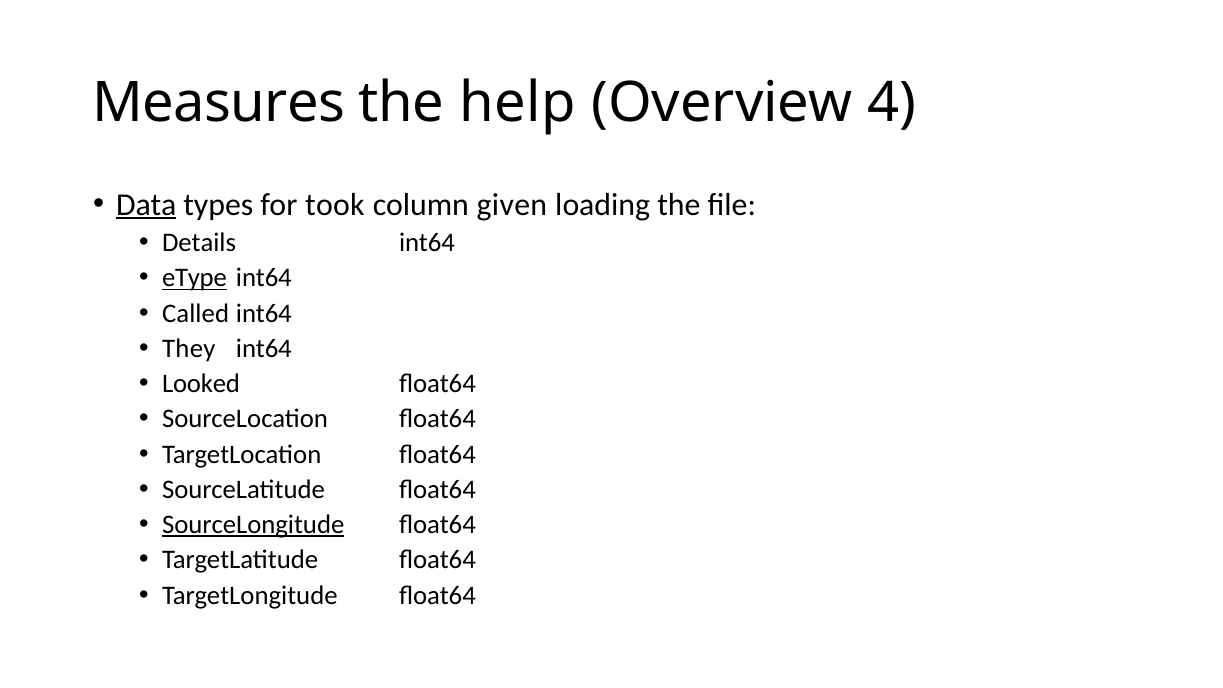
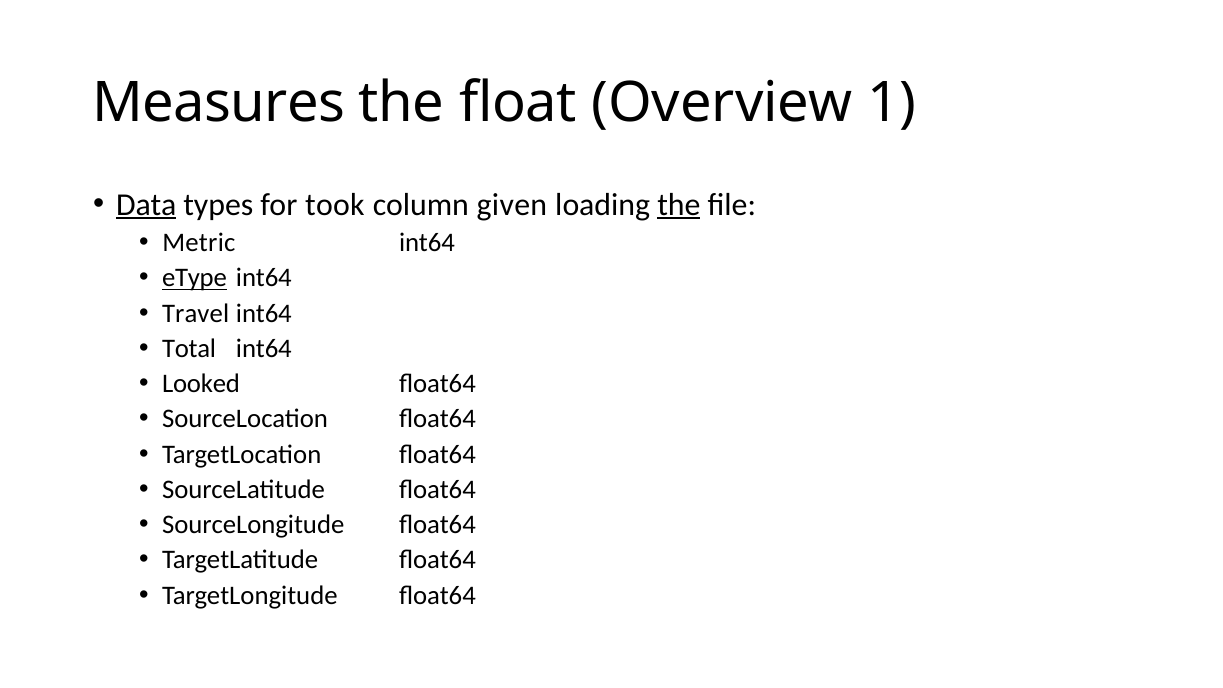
help: help -> float (518, 103)
4: 4 -> 1 (892, 103)
the underline: none -> present (679, 205)
Details: Details -> Metric (199, 243)
Called: Called -> Travel (196, 313)
They: They -> Total (189, 348)
SourceLongitude underline: present -> none (253, 525)
